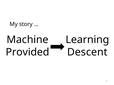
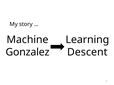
Provided: Provided -> Gonzalez (28, 52)
